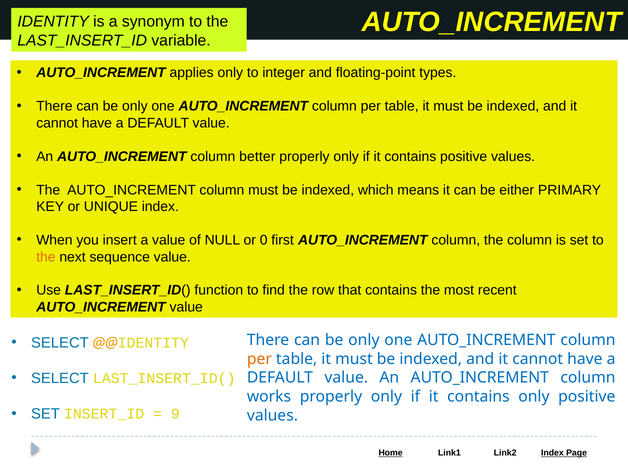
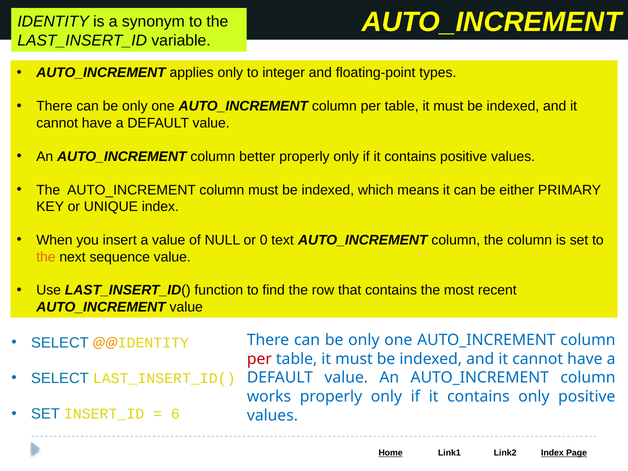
first: first -> text (283, 240)
per colour: orange -> red (259, 359)
9: 9 -> 6 (175, 414)
